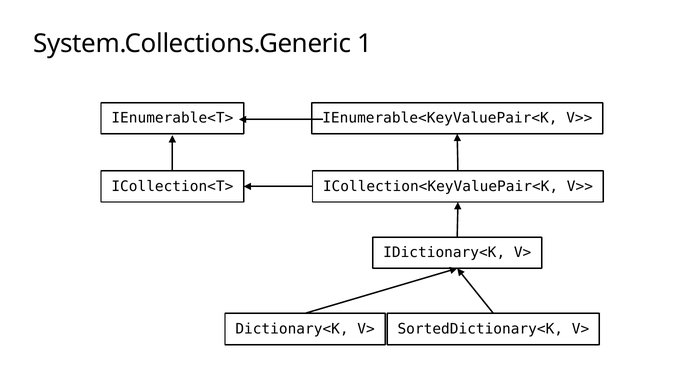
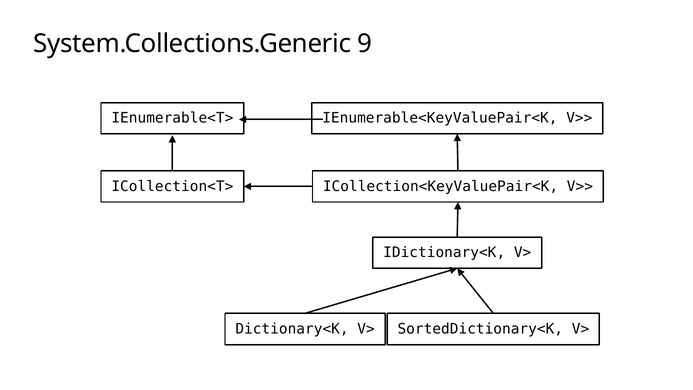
1: 1 -> 9 (365, 43)
